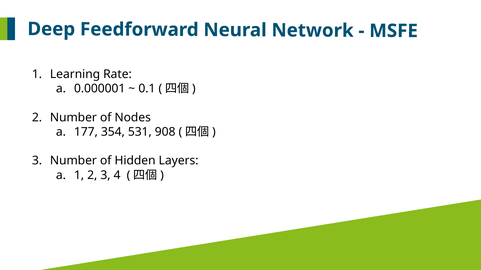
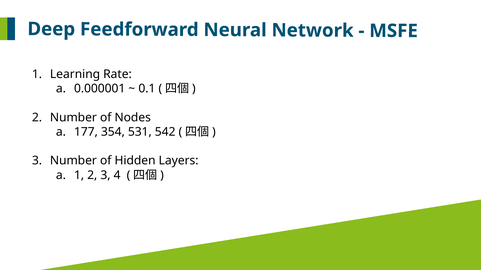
908: 908 -> 542 (165, 132)
